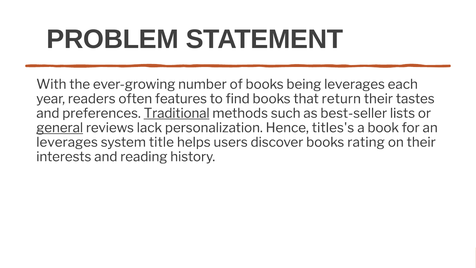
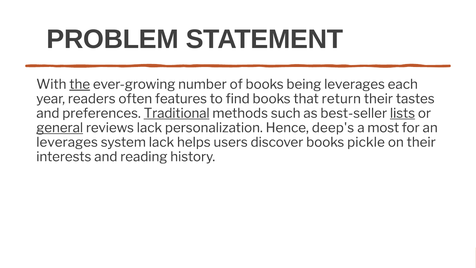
the underline: none -> present (80, 84)
lists underline: none -> present (403, 113)
titles's: titles's -> deep's (333, 128)
book: book -> most (383, 128)
system title: title -> lack (161, 142)
rating: rating -> pickle (366, 142)
